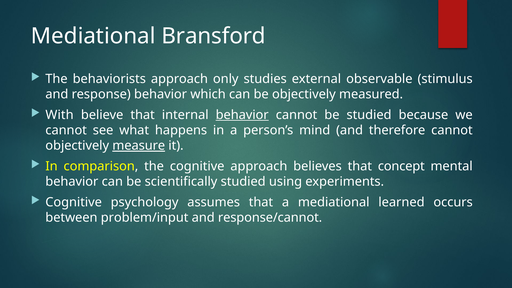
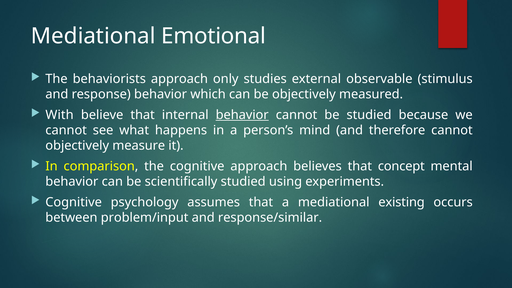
Bransford: Bransford -> Emotional (214, 36)
measure underline: present -> none (139, 146)
learned: learned -> existing (402, 202)
response/cannot: response/cannot -> response/similar (270, 218)
